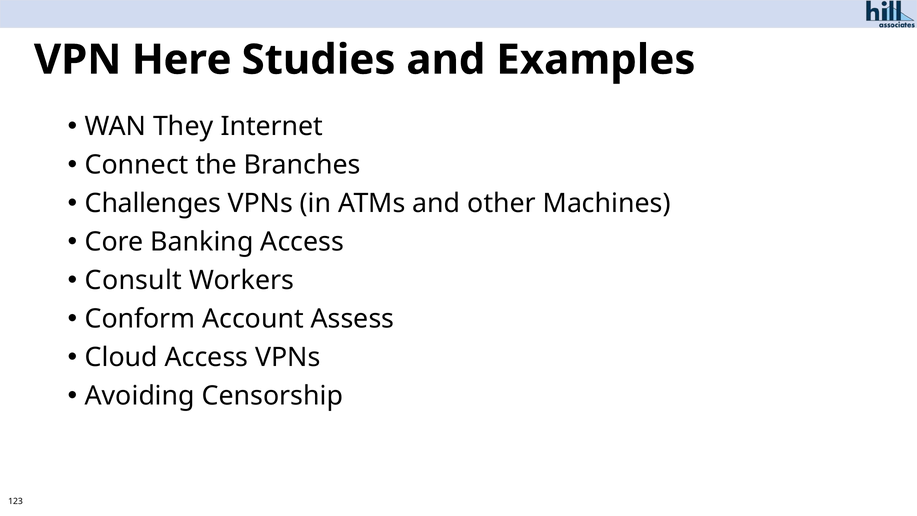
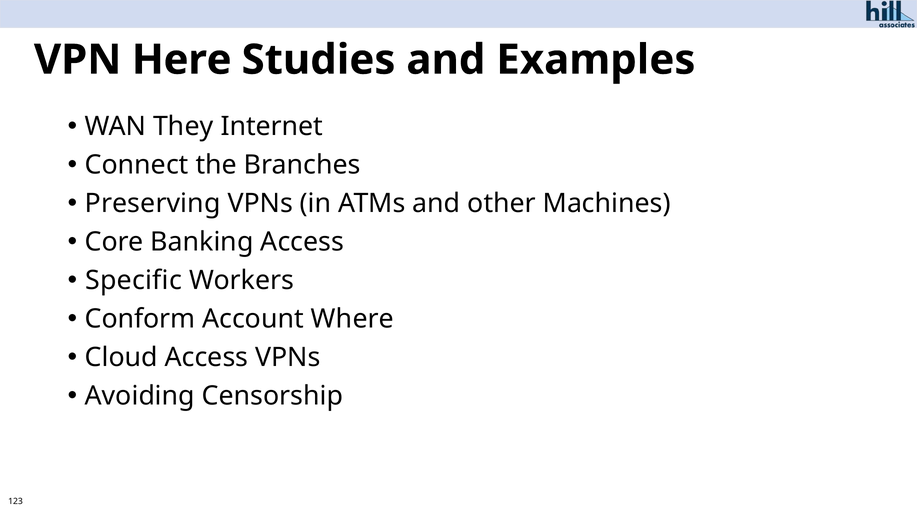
Challenges: Challenges -> Preserving (153, 203)
Consult: Consult -> Specific (134, 280)
Assess: Assess -> Where (352, 319)
